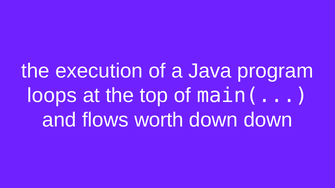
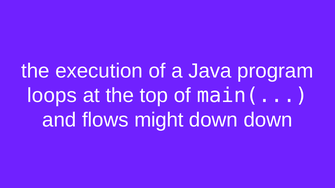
worth: worth -> might (159, 120)
